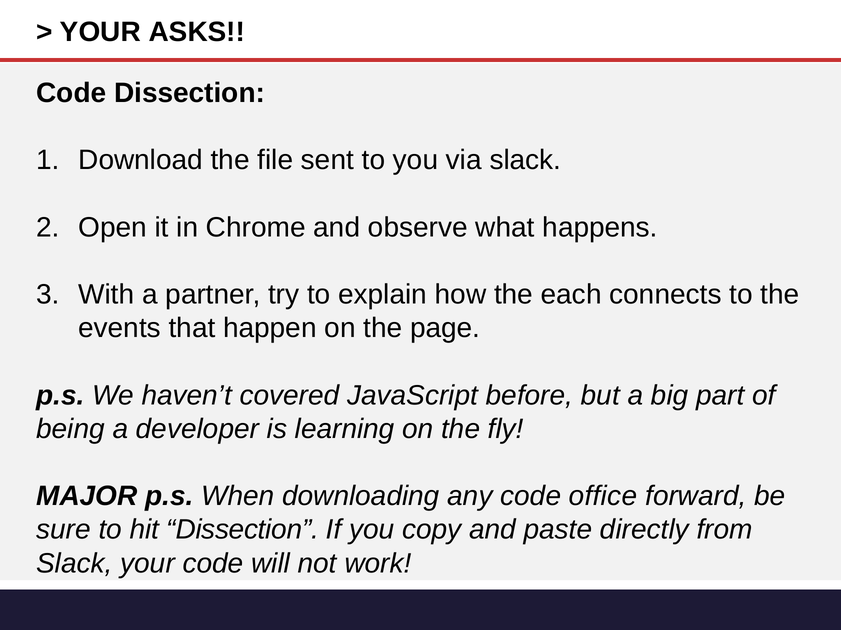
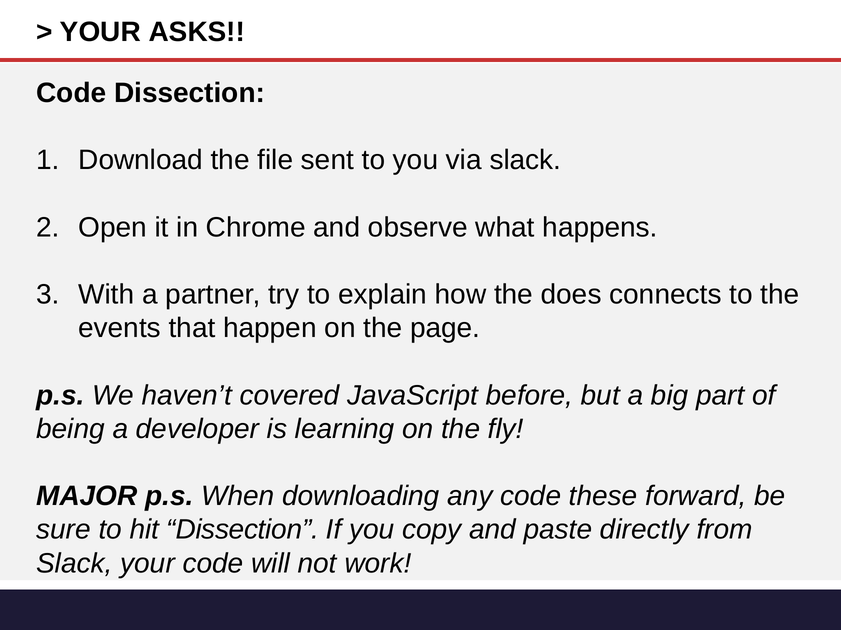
each: each -> does (571, 295)
office: office -> these (603, 497)
